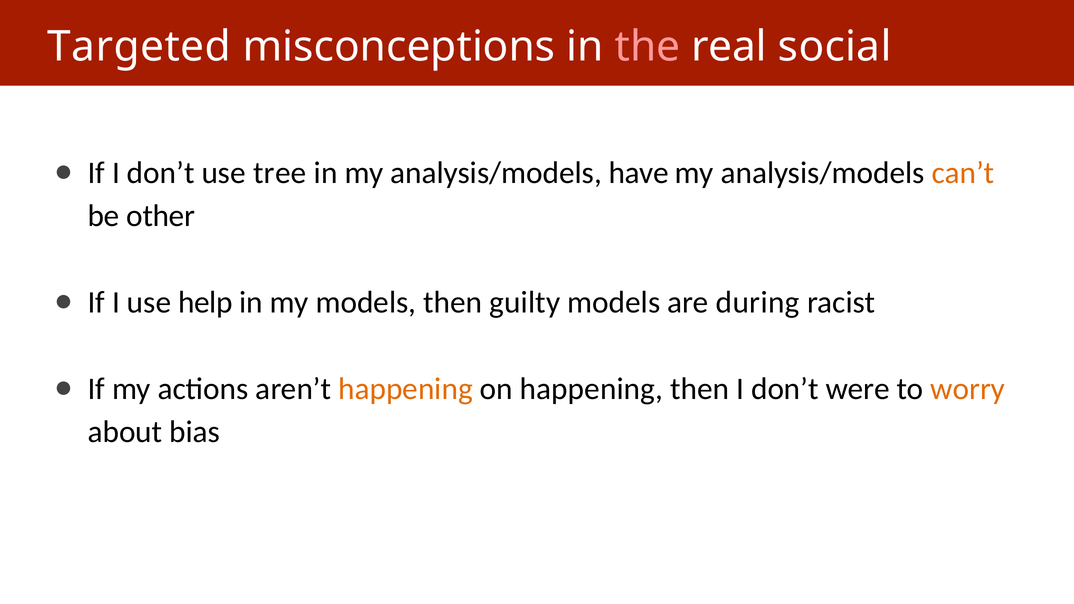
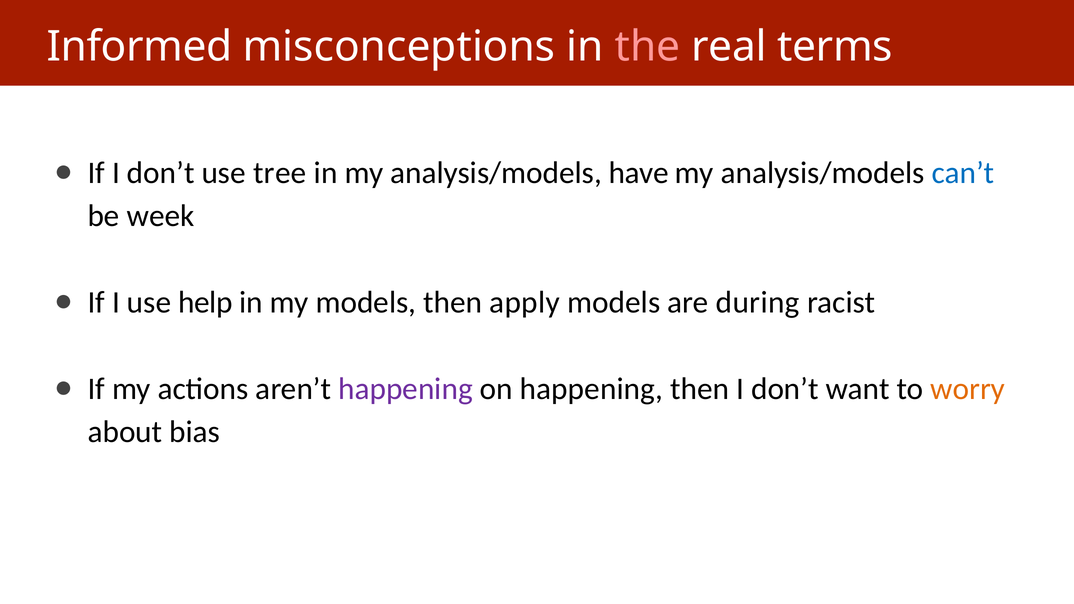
Targeted: Targeted -> Informed (140, 47)
social: social -> terms (835, 47)
can’t colour: orange -> blue (963, 173)
other: other -> week (161, 216)
guilty: guilty -> apply (525, 302)
happening colour: orange -> purple (405, 389)
were: were -> want (858, 389)
